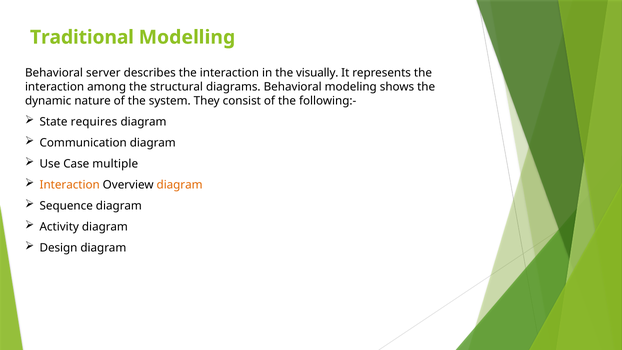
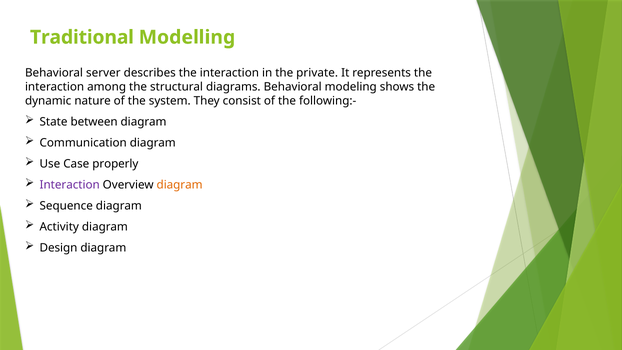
visually: visually -> private (317, 73)
requires: requires -> between (94, 122)
multiple: multiple -> properly (115, 164)
Interaction colour: orange -> purple (70, 185)
